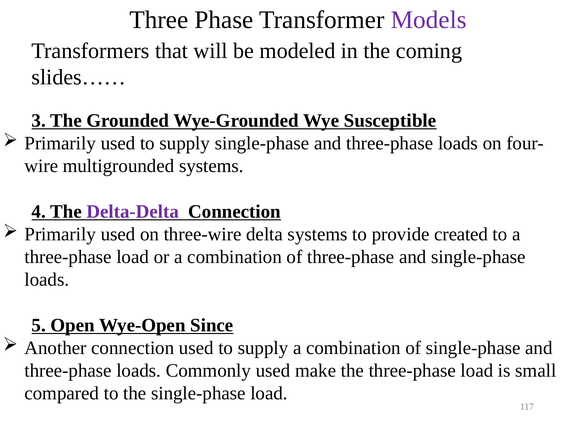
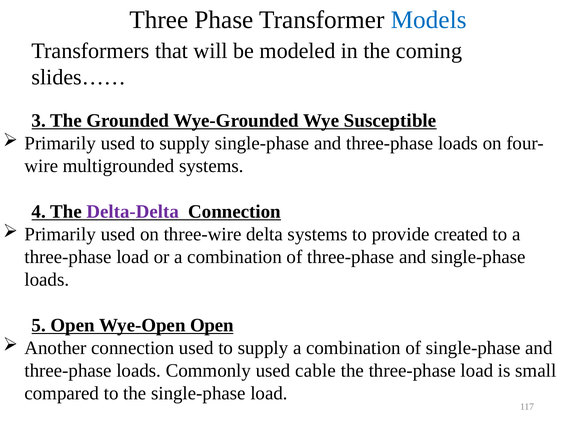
Models colour: purple -> blue (429, 20)
Wye-Open Since: Since -> Open (212, 325)
make: make -> cable (316, 371)
